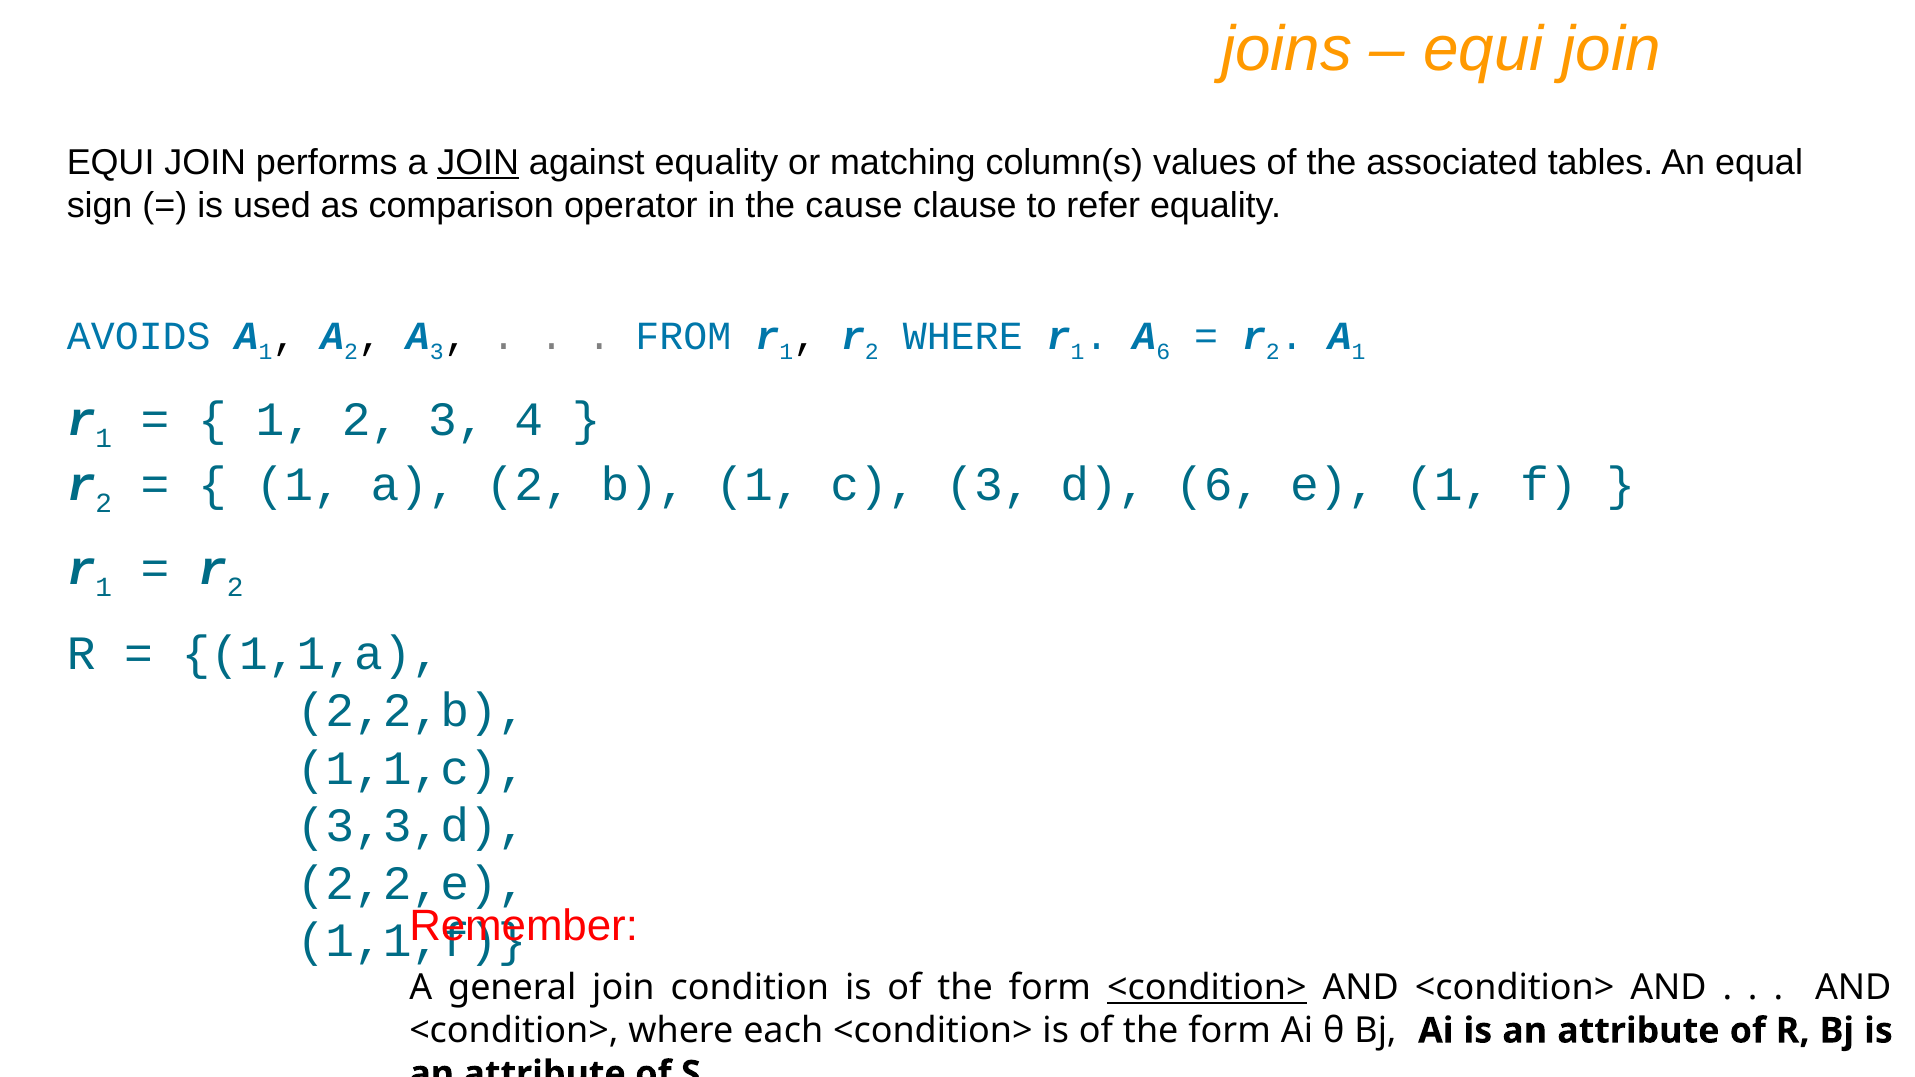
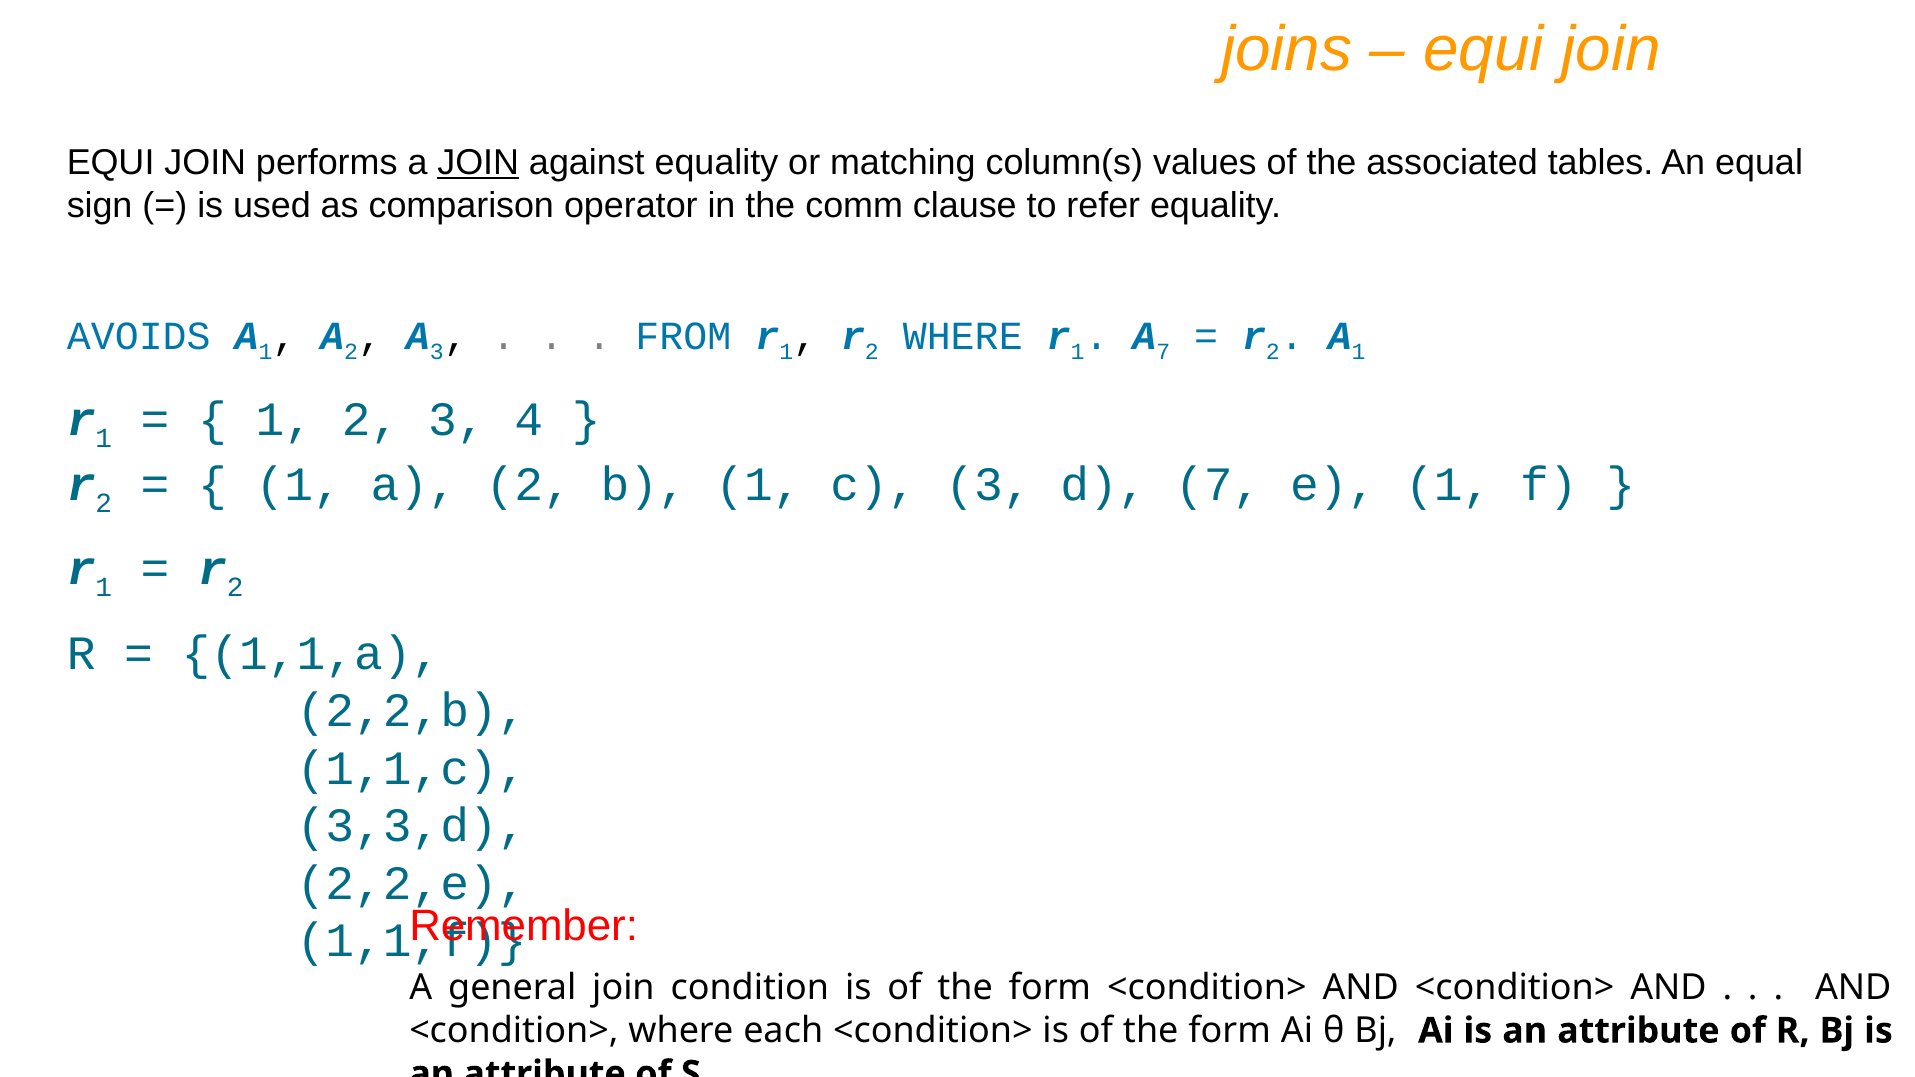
cause: cause -> comm (854, 206)
A 6: 6 -> 7 (1163, 352)
d 6: 6 -> 7 (1218, 485)
<condition> underline: present -> none (1207, 988)
